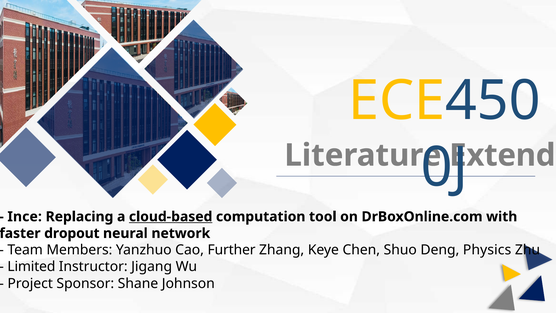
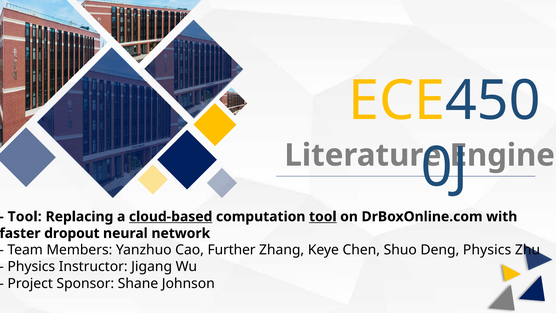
Extend: Extend -> Engine (502, 155)
Ince: Ince -> Tool (25, 216)
tool underline: none -> present (323, 216)
Limited: Limited -> Physics (31, 267)
